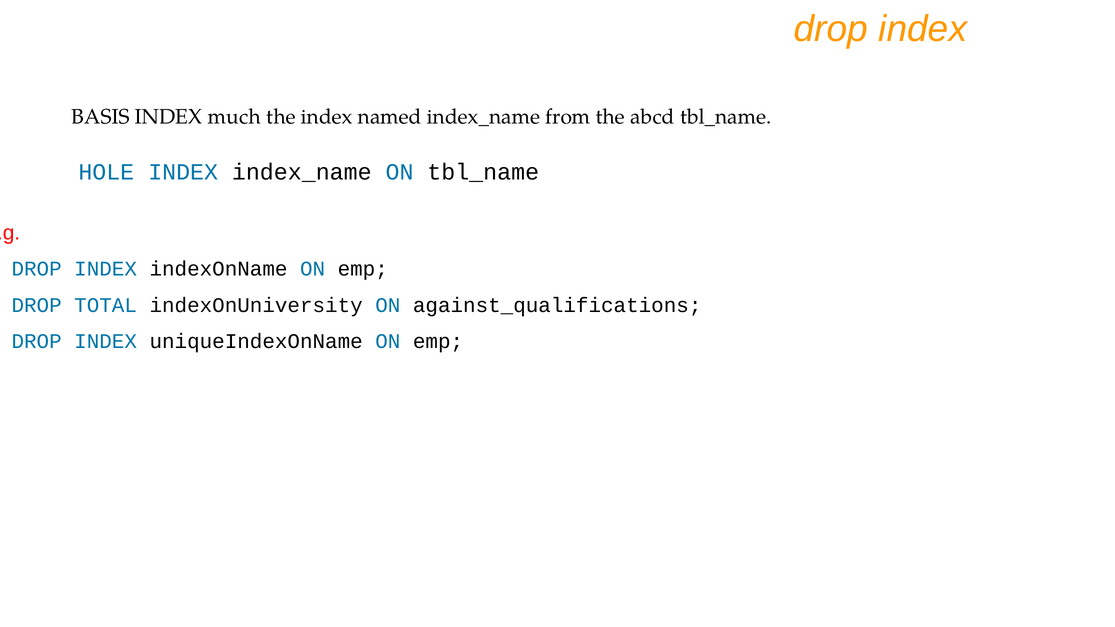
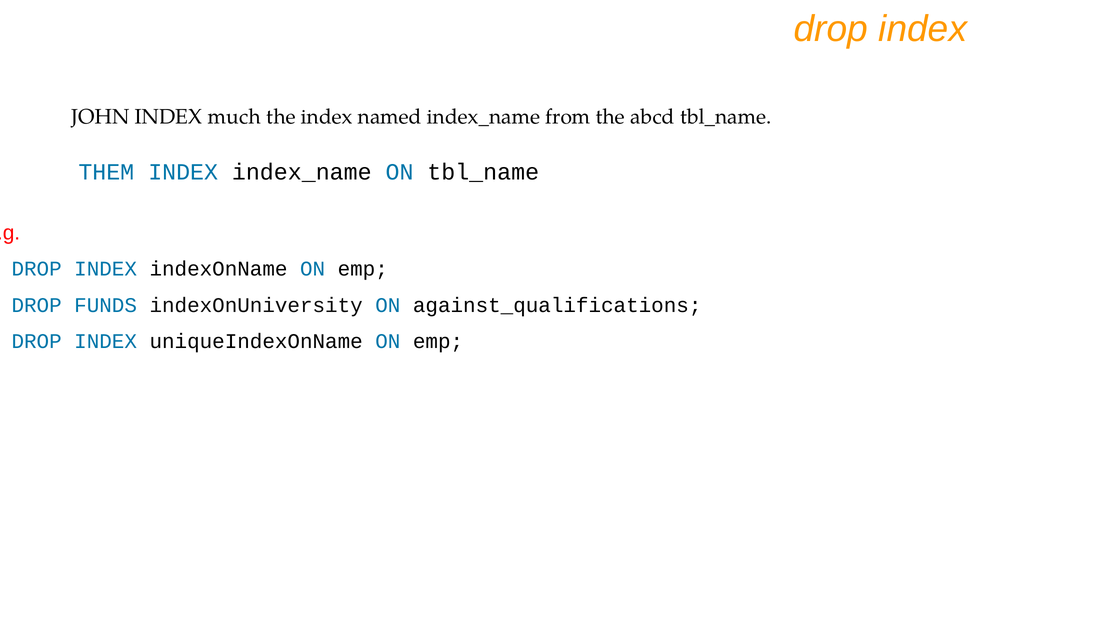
BASIS: BASIS -> JOHN (101, 117)
HOLE: HOLE -> THEM (106, 172)
TOTAL: TOTAL -> FUNDS (106, 305)
